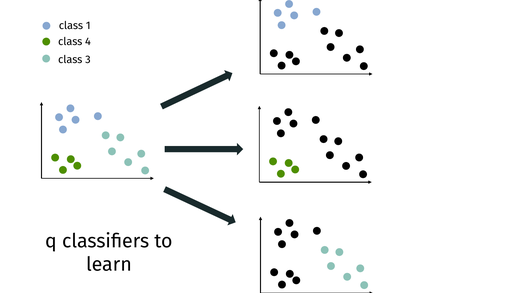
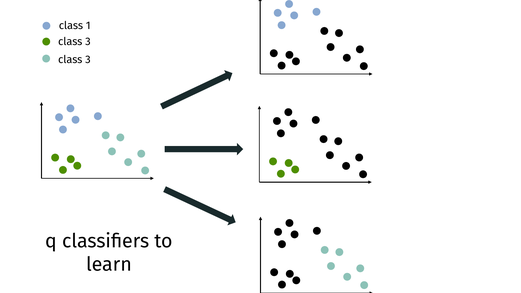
4: 4 -> 3 (88, 42)
